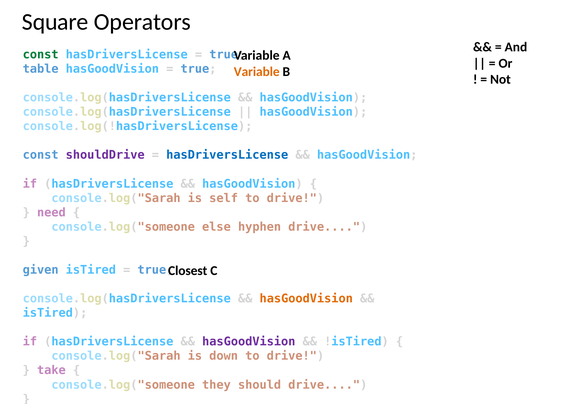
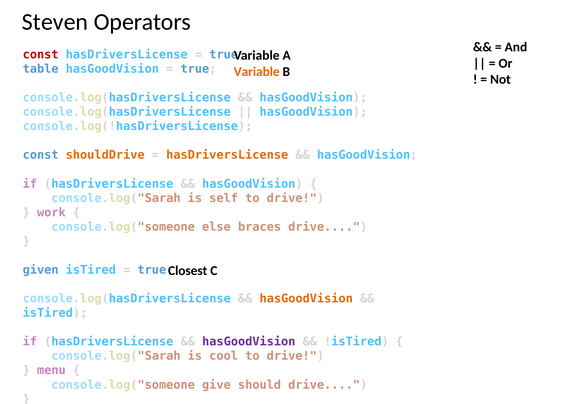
Square: Square -> Steven (55, 22)
const colour: green -> red (41, 54)
shouldDrive colour: purple -> orange (105, 155)
hasDriversLicense colour: blue -> orange (227, 155)
need: need -> work (51, 212)
hyphen: hyphen -> braces (260, 227)
down: down -> cool (224, 356)
take: take -> menu (51, 370)
they: they -> give (216, 384)
